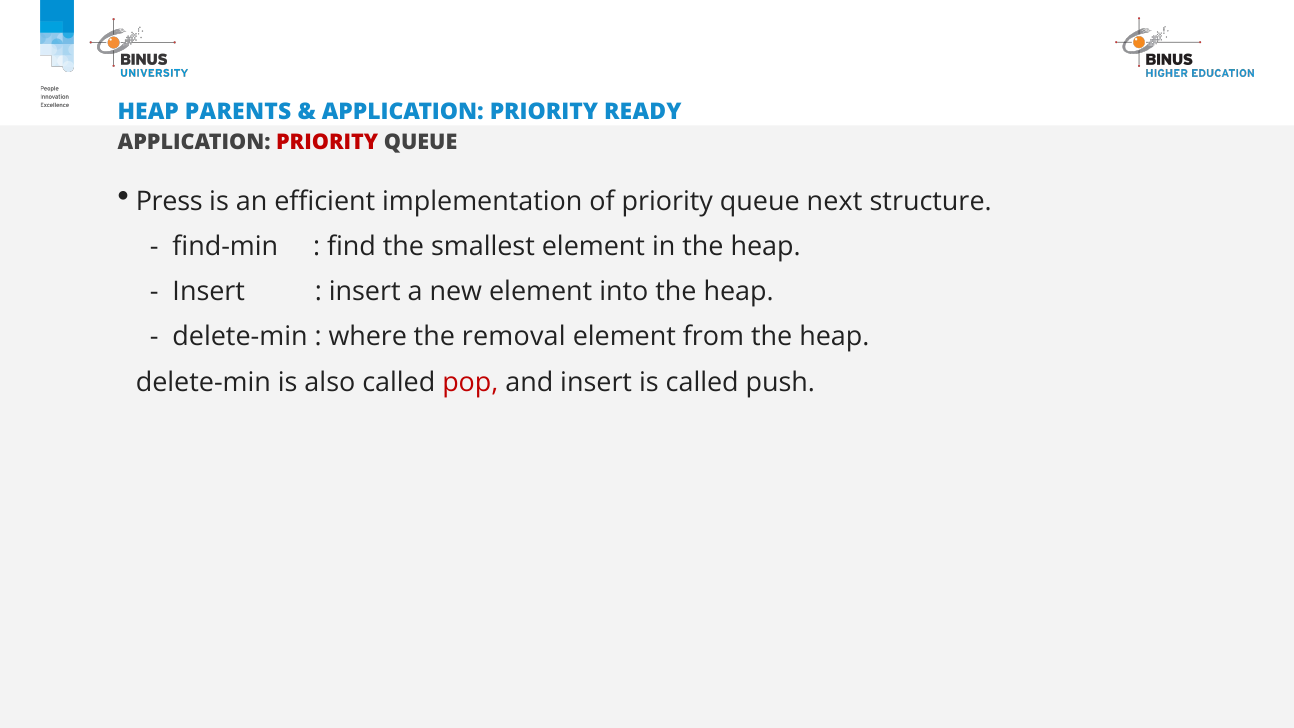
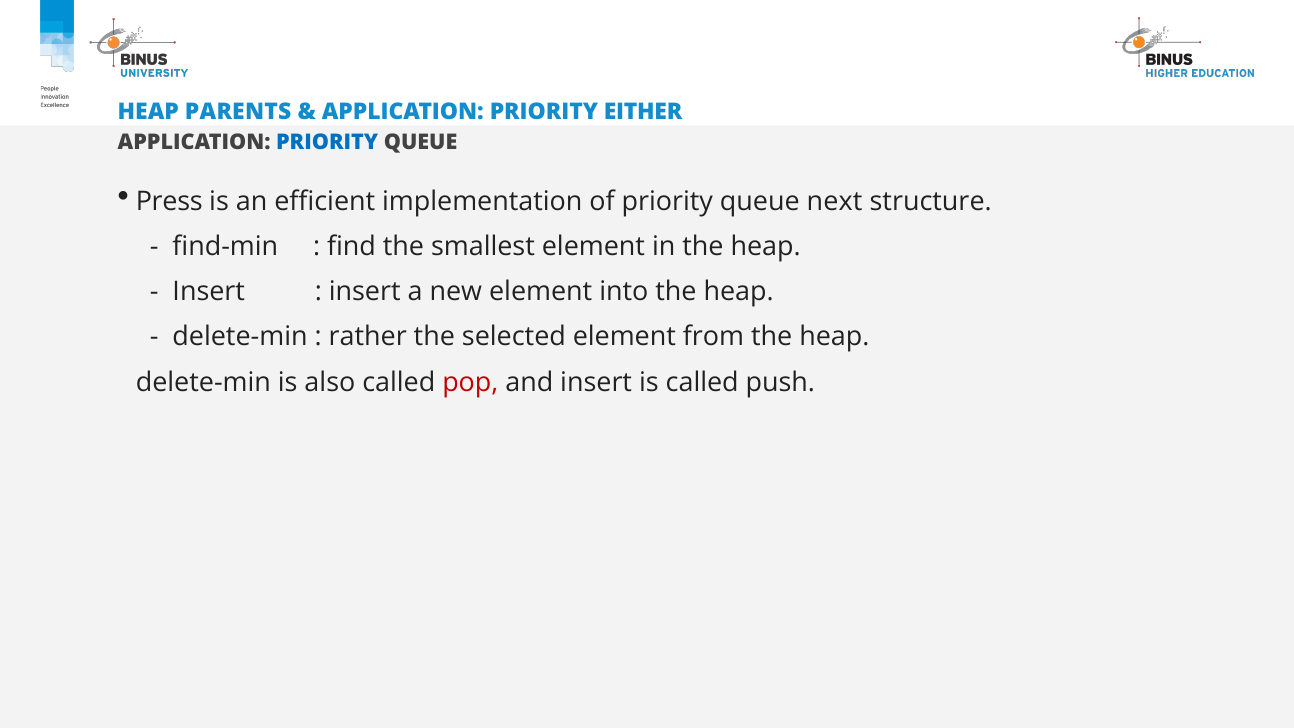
READY: READY -> EITHER (643, 112)
PRIORITY colour: red -> blue (327, 143)
where: where -> rather (368, 337)
removal: removal -> selected (514, 337)
